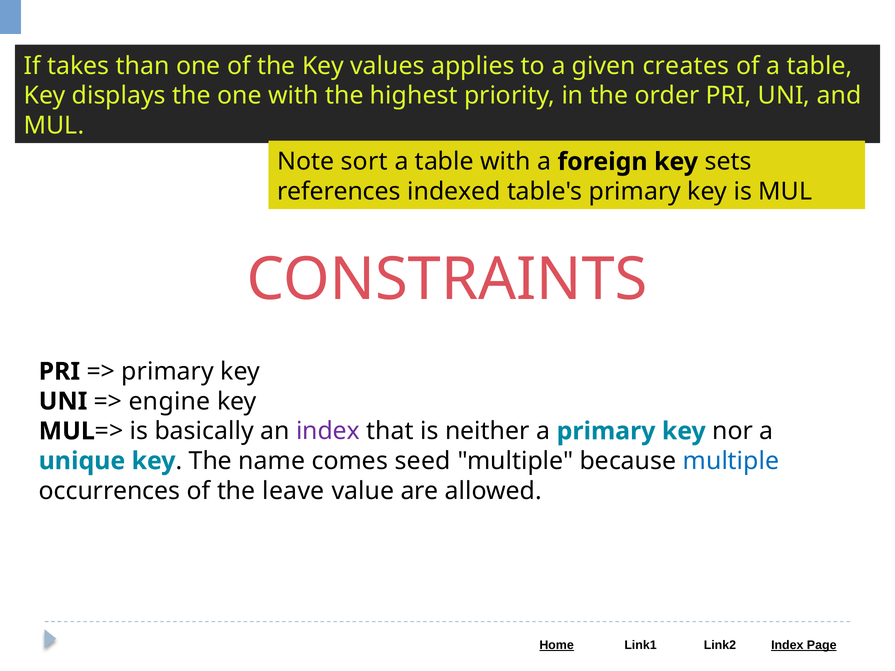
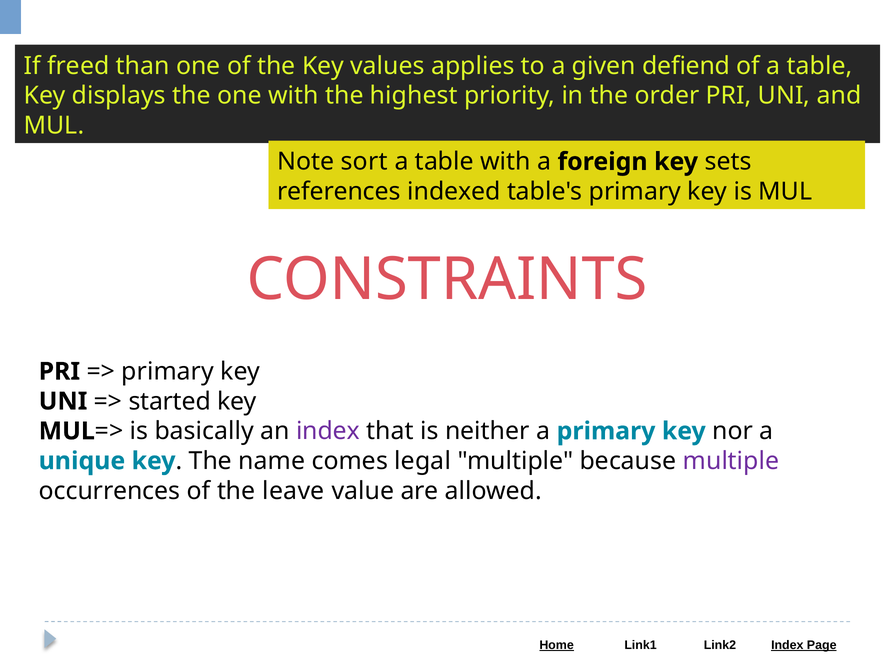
takes: takes -> freed (78, 66)
creates: creates -> defiend (686, 66)
engine: engine -> started (170, 401)
seed: seed -> legal (423, 461)
multiple colour: blue -> purple (731, 461)
